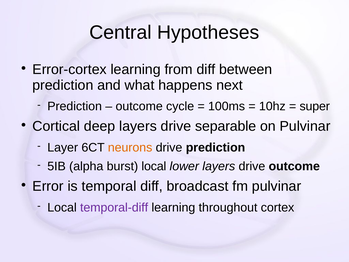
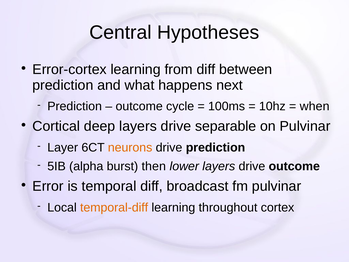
super: super -> when (315, 106)
burst local: local -> then (154, 166)
temporal-diff colour: purple -> orange (114, 207)
